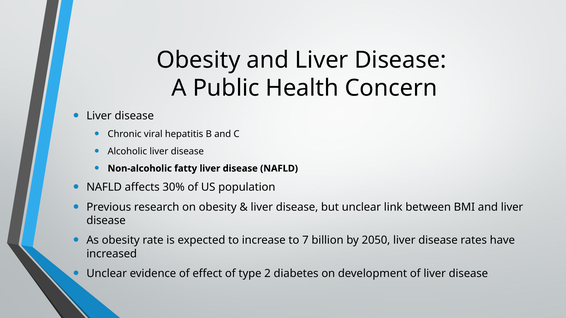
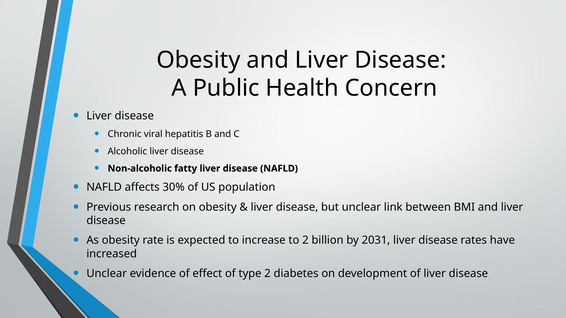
to 7: 7 -> 2 (305, 241)
2050: 2050 -> 2031 (376, 241)
